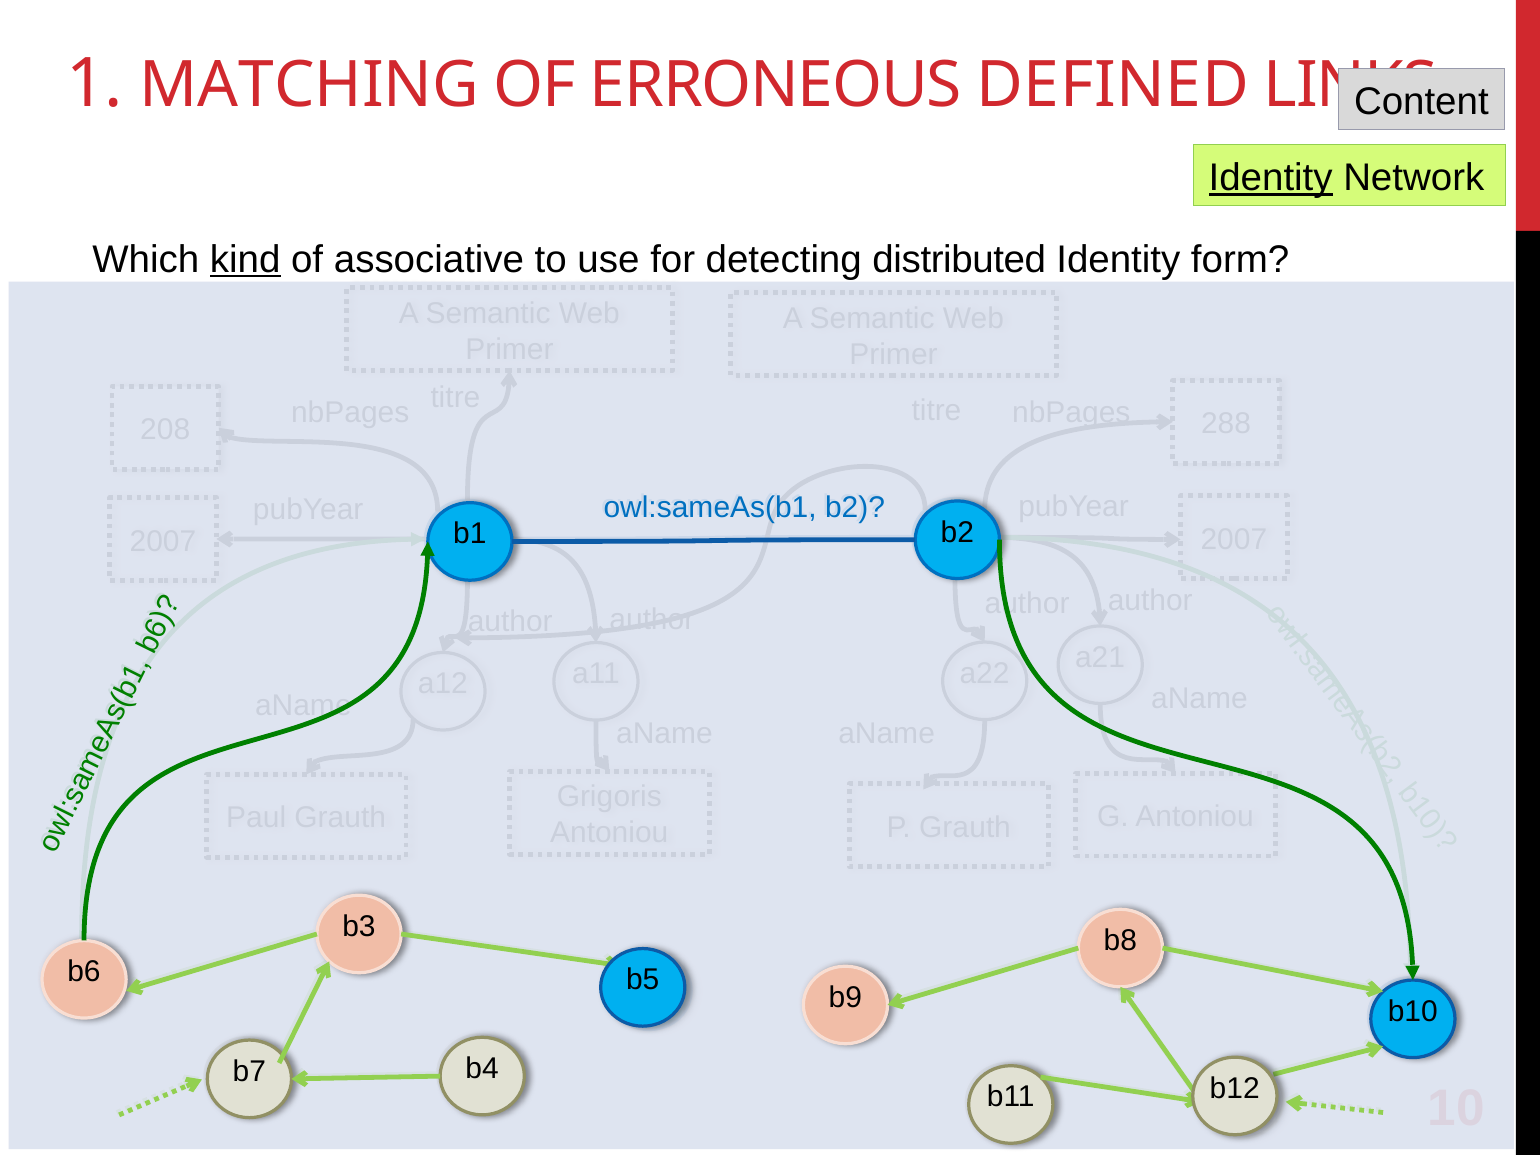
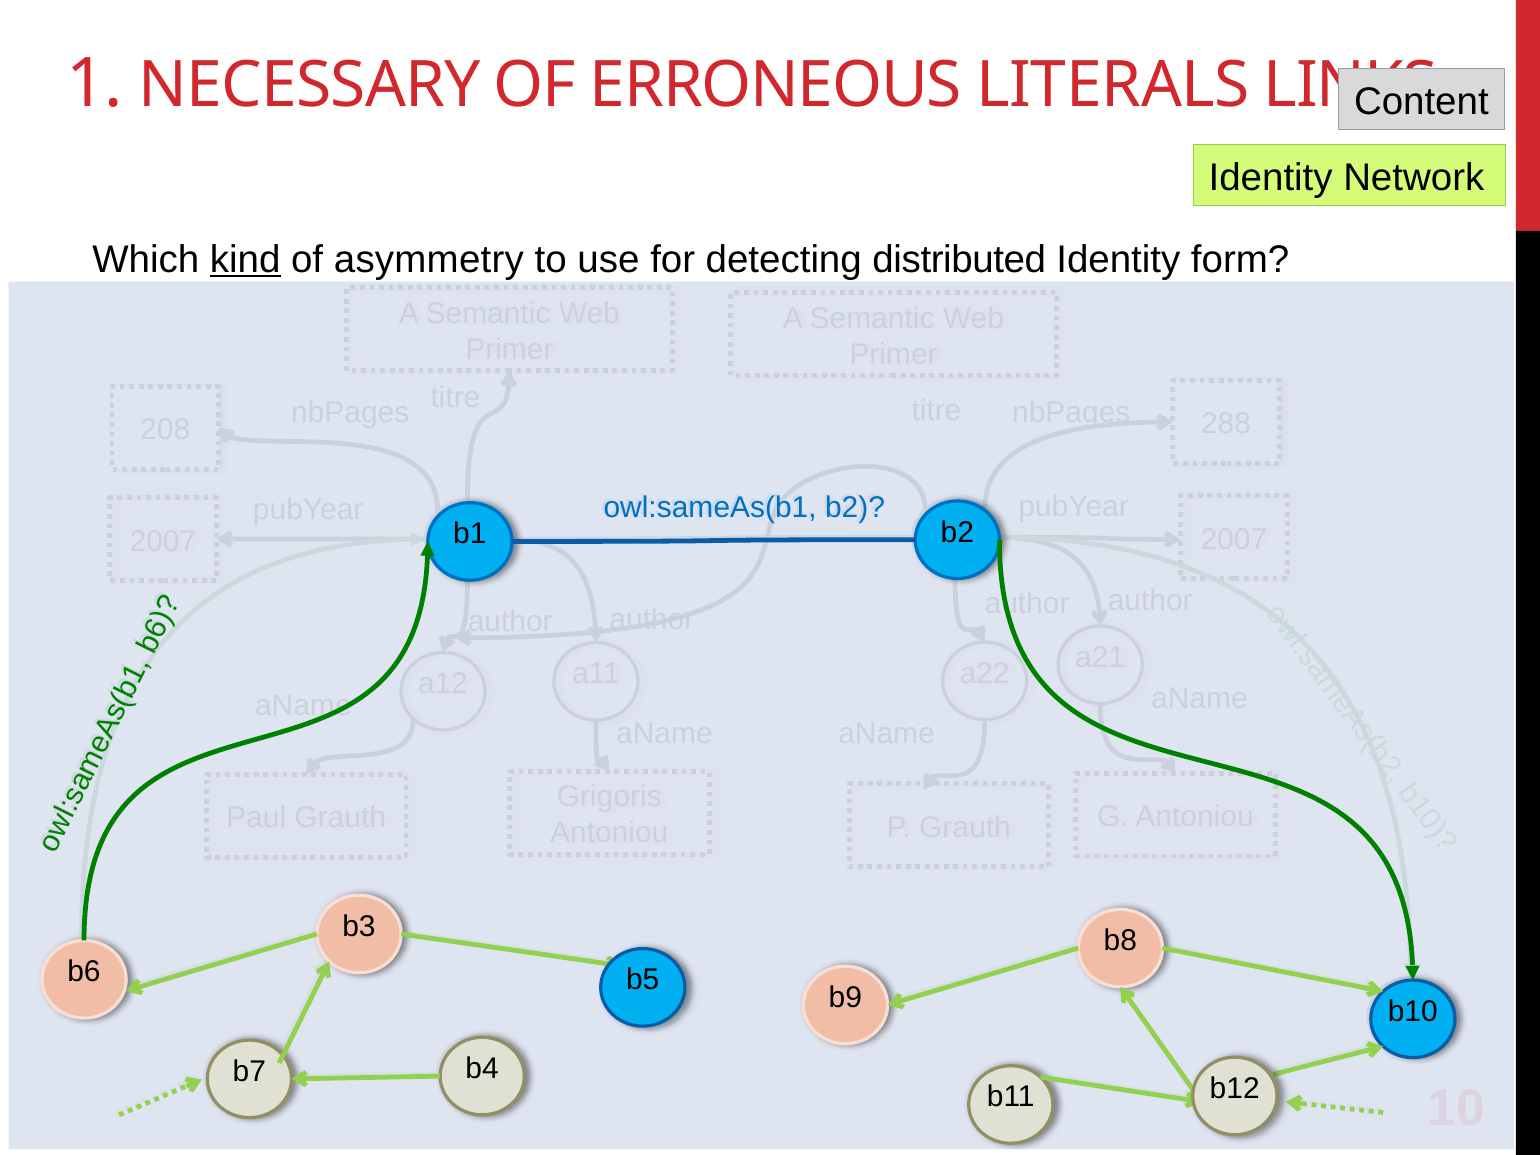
MATCHING: MATCHING -> NECESSARY (310, 85)
DEFINED: DEFINED -> LITERALS (1113, 85)
Identity underline: present -> none (1271, 178)
associative: associative -> asymmetry (429, 260)
